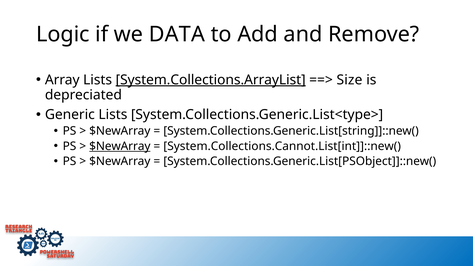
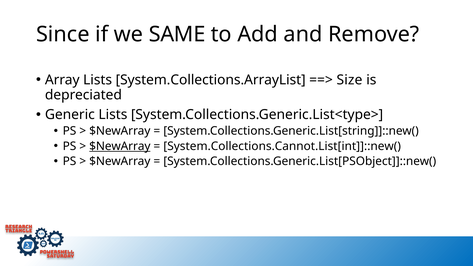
Logic: Logic -> Since (63, 34)
DATA: DATA -> SAME (177, 34)
System.Collections.ArrayList underline: present -> none (211, 80)
